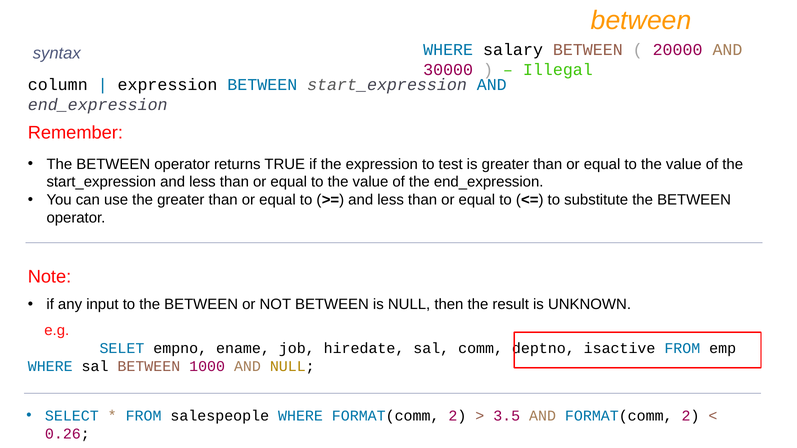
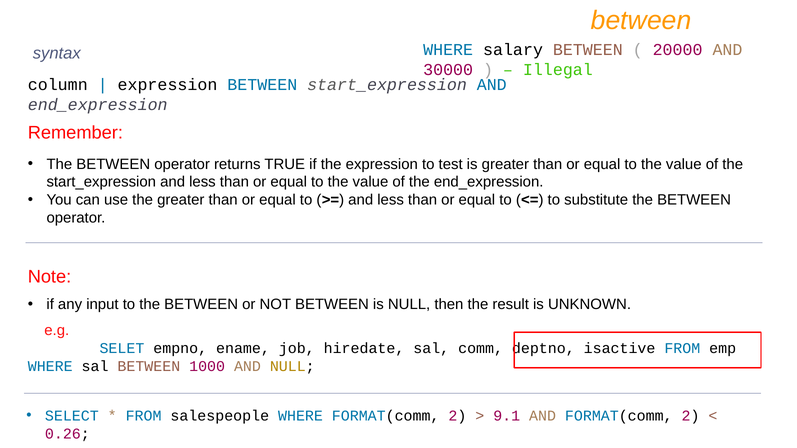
3.5: 3.5 -> 9.1 (507, 416)
